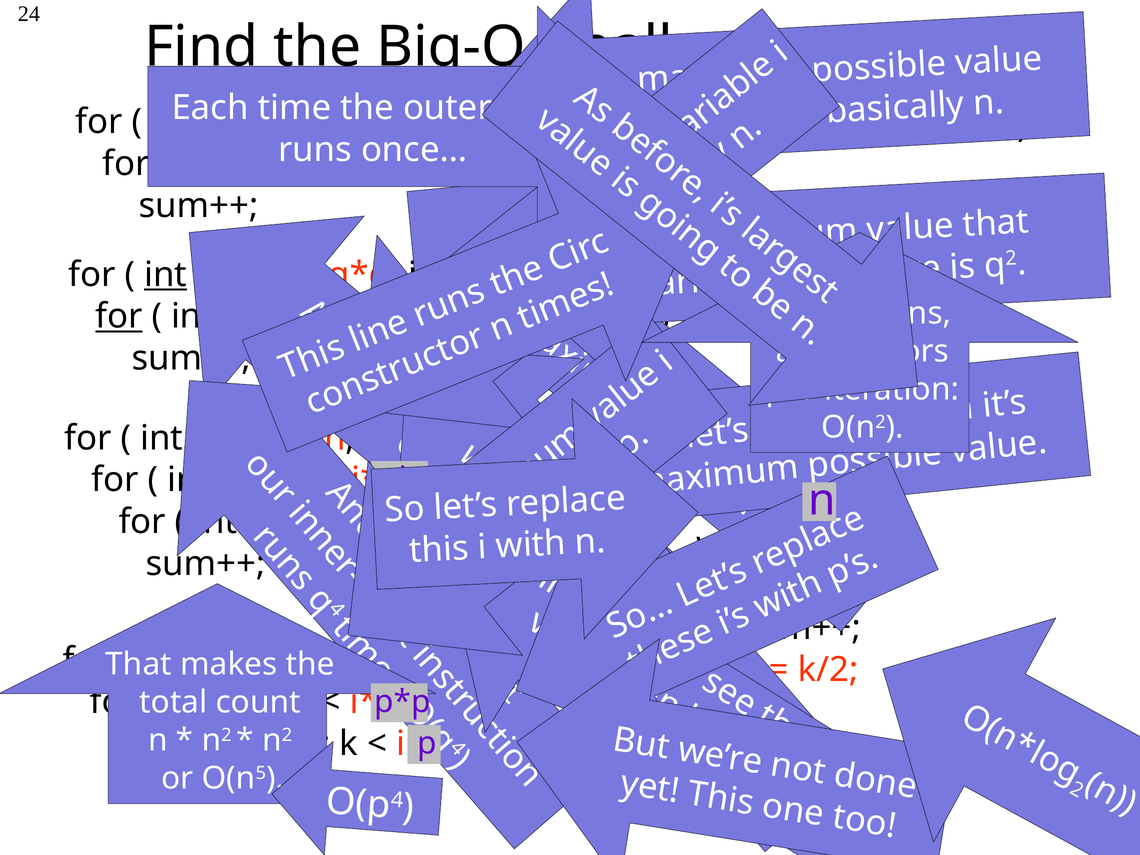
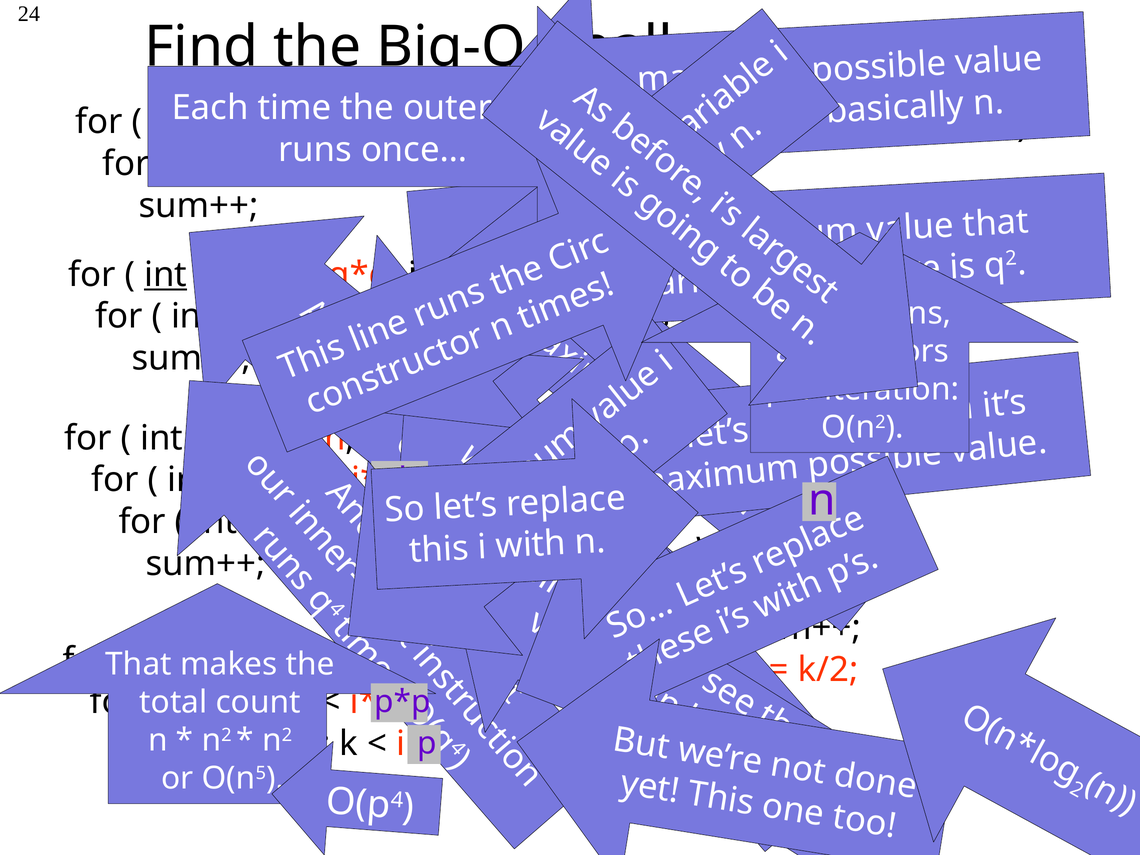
for underline: present -> none (119, 316)
